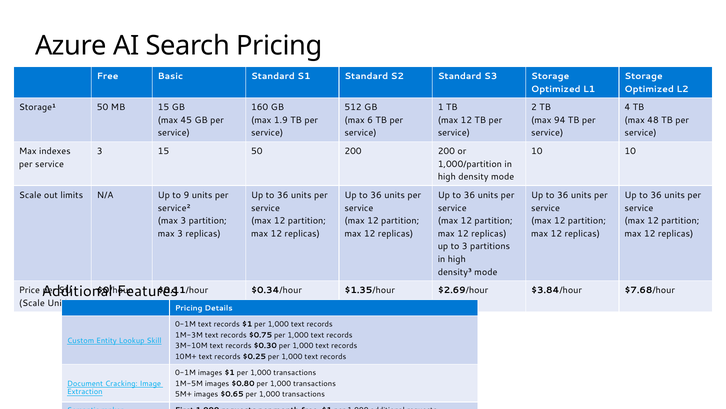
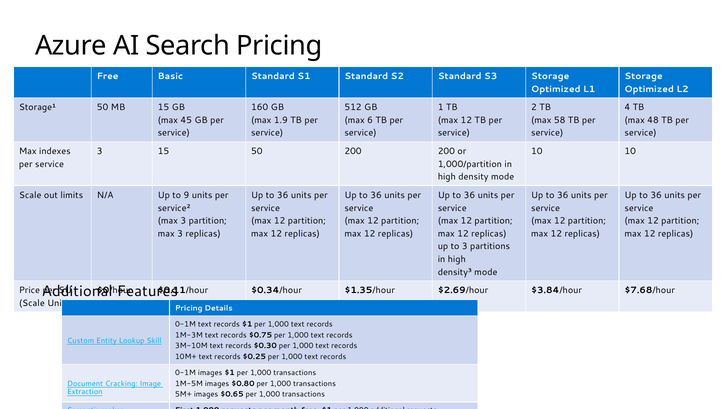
94: 94 -> 58 (560, 120)
